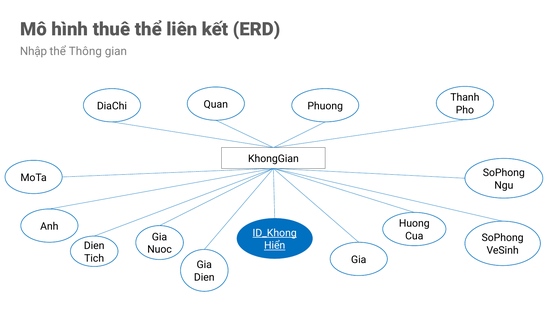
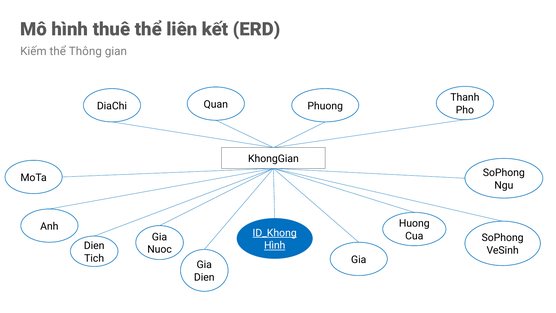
Nhập: Nhập -> Kiếm (33, 51)
Hiển: Hiển -> Hình (275, 245)
